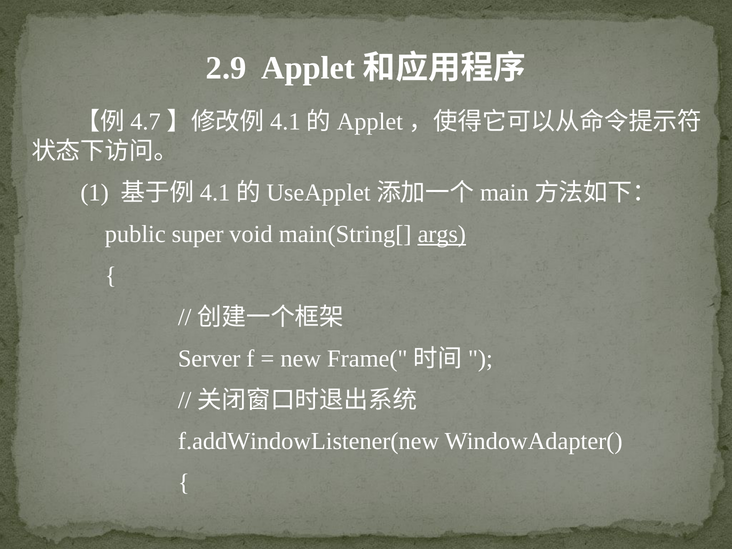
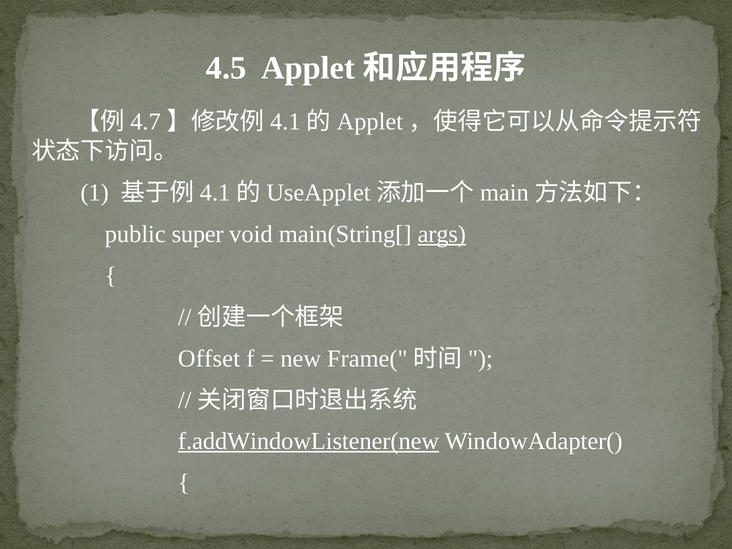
2.9: 2.9 -> 4.5 (226, 68)
Server: Server -> Offset (209, 358)
f.addWindowListener(new underline: none -> present (309, 441)
